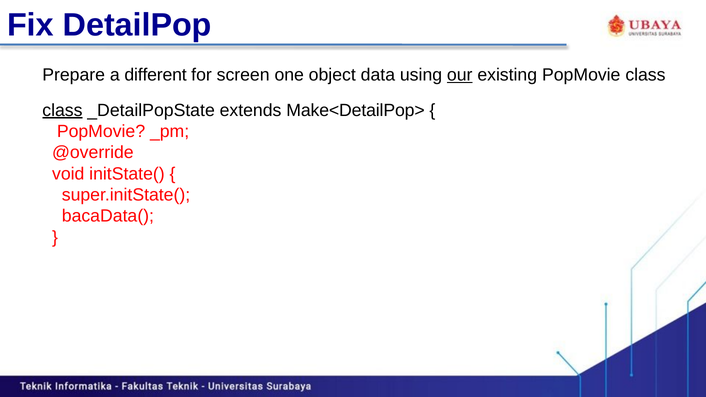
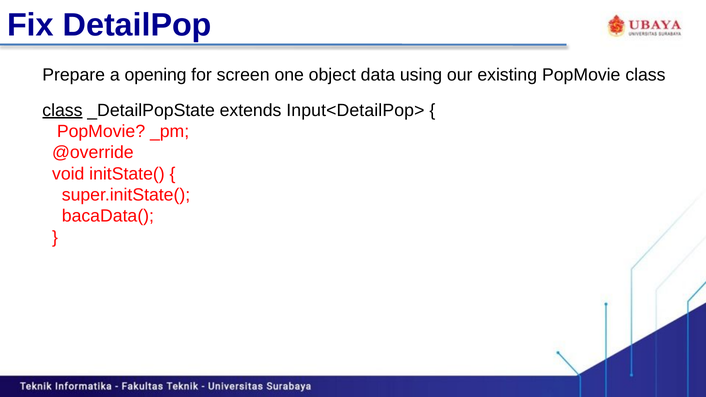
different: different -> opening (156, 75)
our underline: present -> none (460, 75)
Make<DetailPop>: Make<DetailPop> -> Input<DetailPop> (355, 110)
